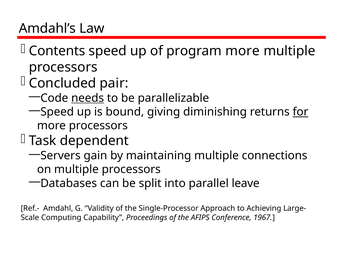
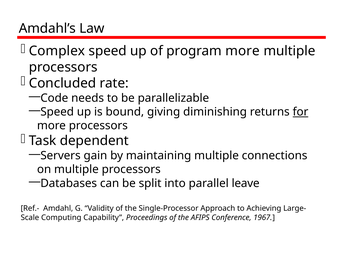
Contents: Contents -> Complex (57, 51)
pair: pair -> rate (114, 83)
needs underline: present -> none (88, 98)
